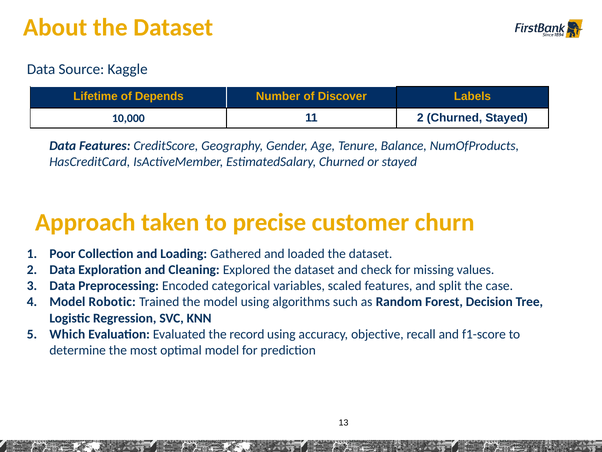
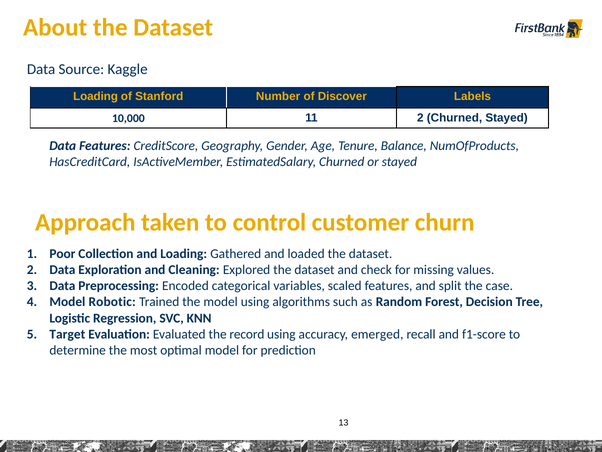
Lifetime: Lifetime -> Loading (96, 96)
Depends: Depends -> Stanford (159, 96)
precise: precise -> control (269, 222)
Which: Which -> Target (67, 334)
objective: objective -> emerged (377, 334)
